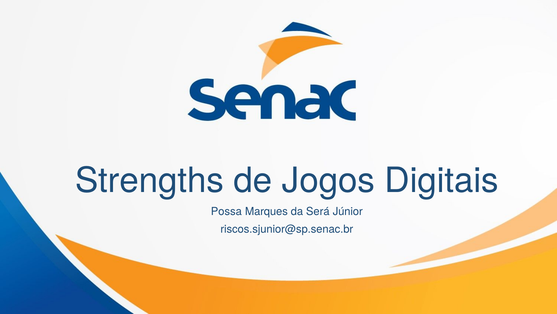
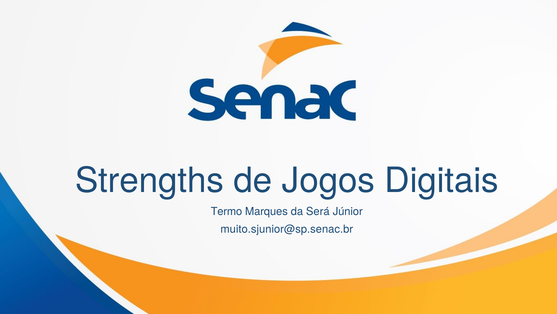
Possa: Possa -> Termo (226, 211)
riscos.sjunior@sp.senac.br: riscos.sjunior@sp.senac.br -> muito.sjunior@sp.senac.br (287, 229)
